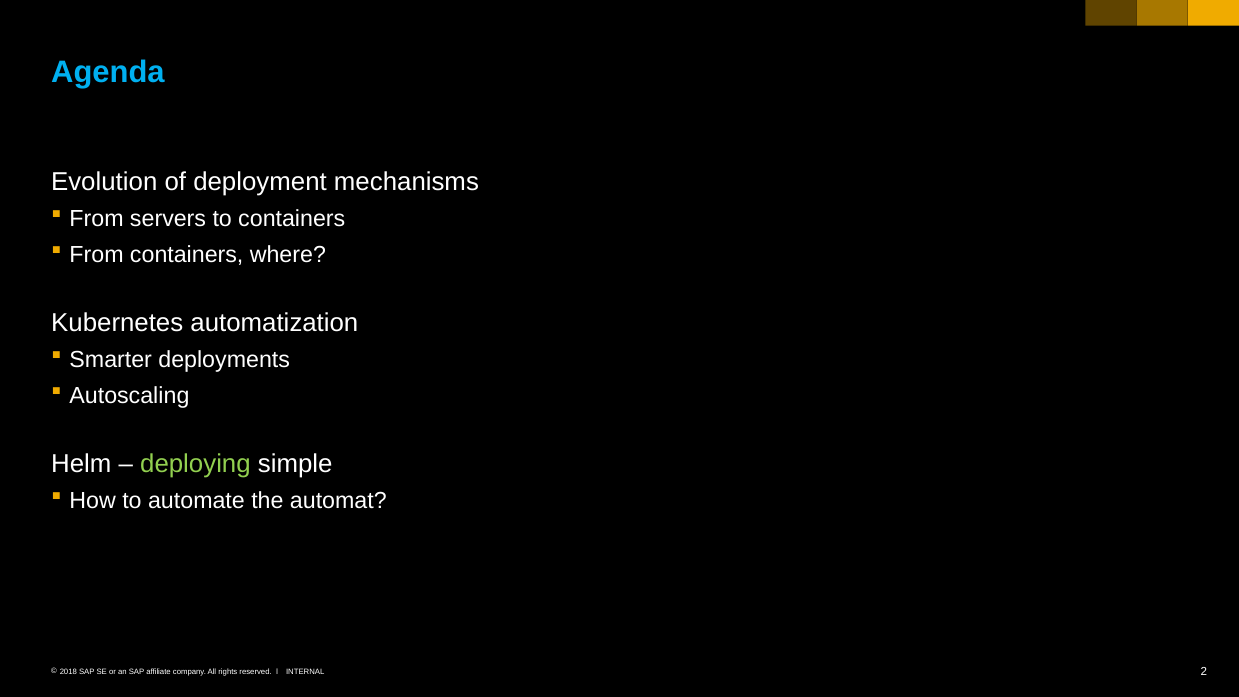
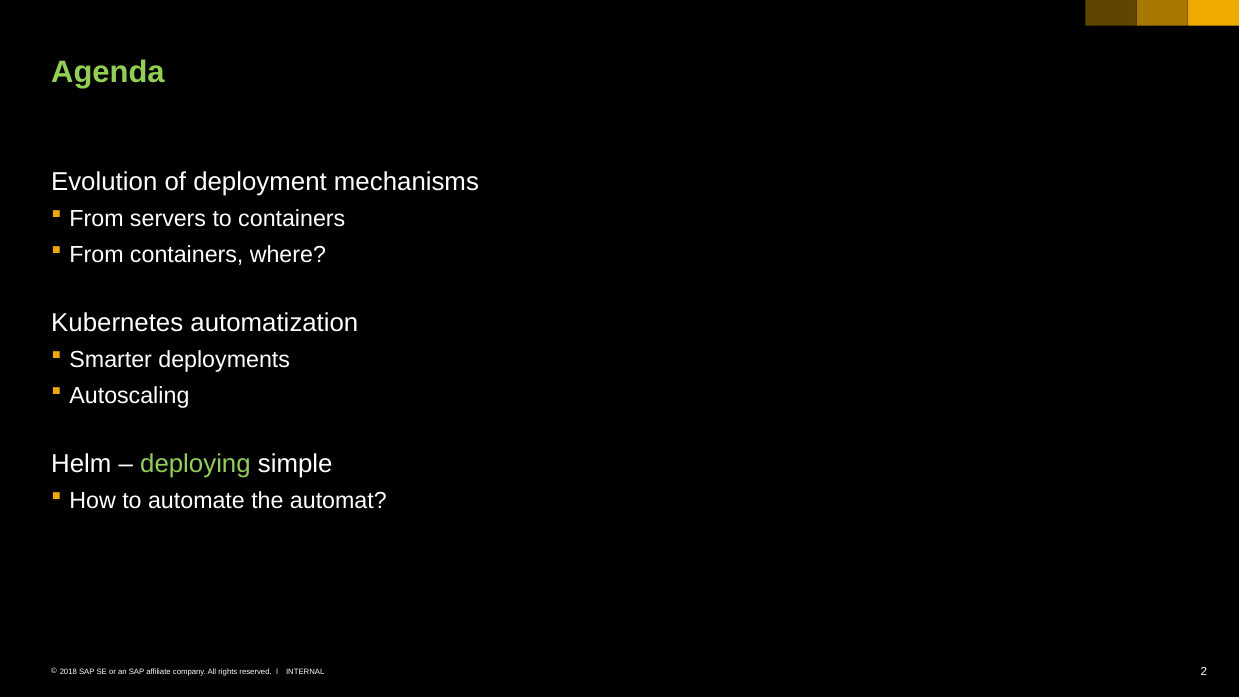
Agenda colour: light blue -> light green (108, 72)
